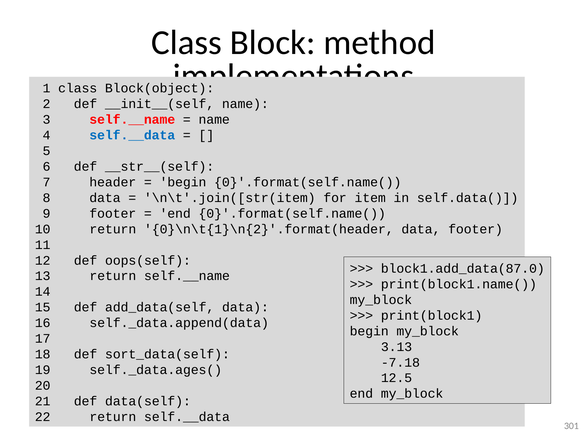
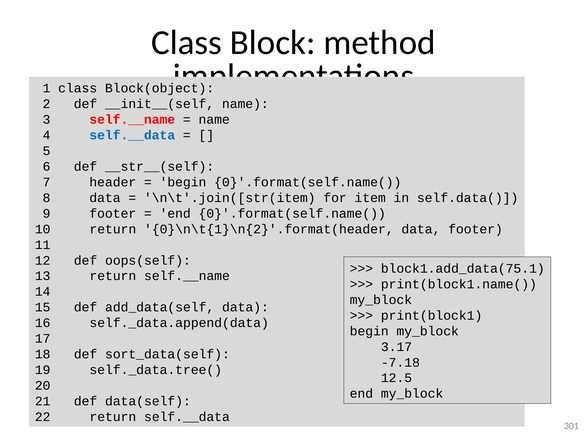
block1.add_data(87.0: block1.add_data(87.0 -> block1.add_data(75.1 (463, 269)
3.13: 3.13 -> 3.17 (397, 347)
self._data.ages(: self._data.ages( -> self._data.tree( (156, 370)
